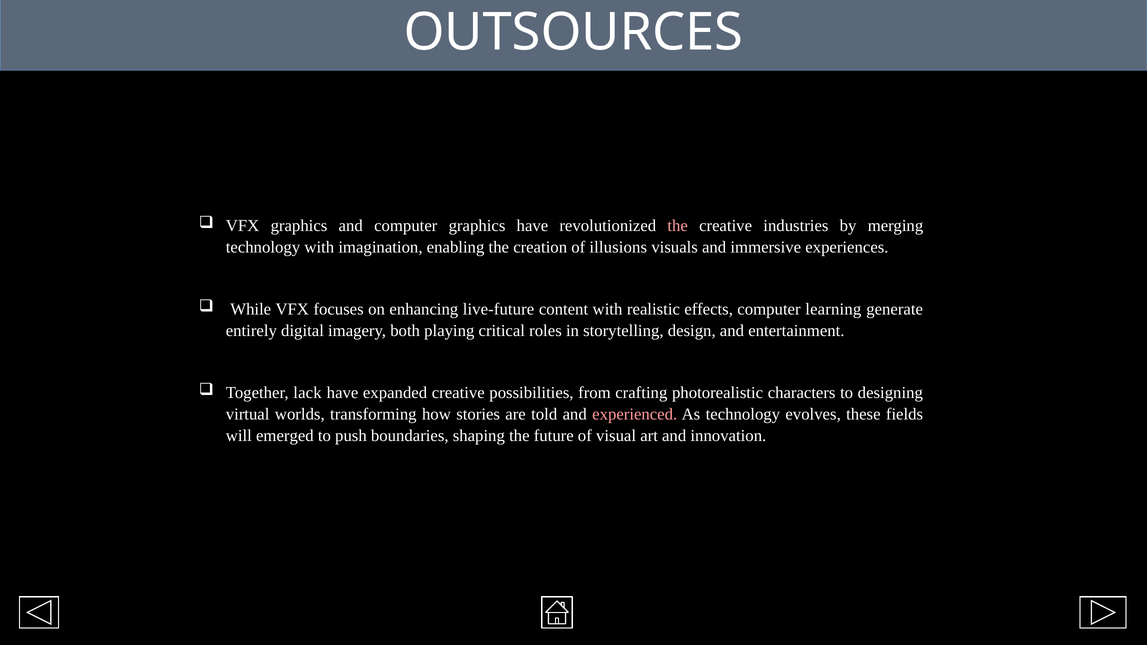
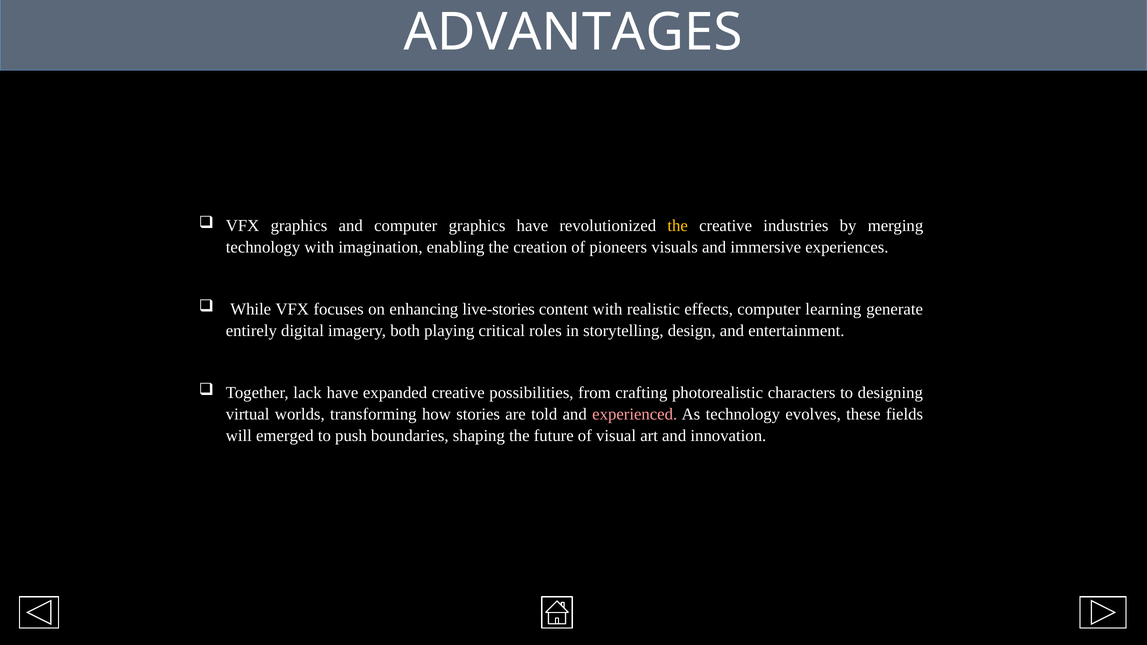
OUTSOURCES: OUTSOURCES -> ADVANTAGES (573, 32)
the colour: pink -> yellow (678, 226)
illusions: illusions -> pioneers (618, 247)
live-future: live-future -> live-stories (499, 309)
